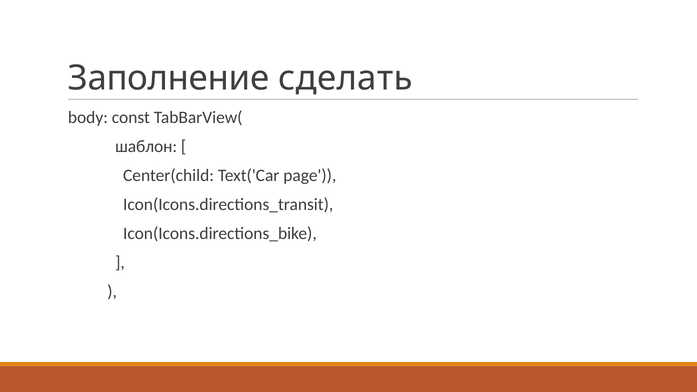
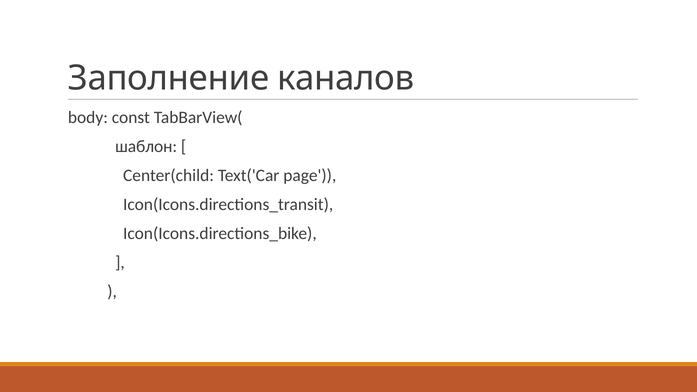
сделать: сделать -> каналов (346, 78)
